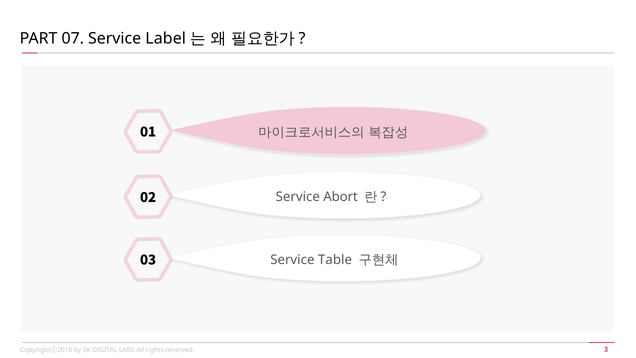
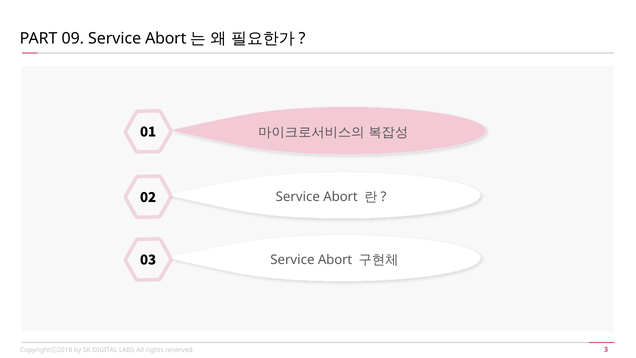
07: 07 -> 09 (73, 39)
Label: Label -> Abort (166, 39)
03 Service Table: Table -> Abort (335, 260)
